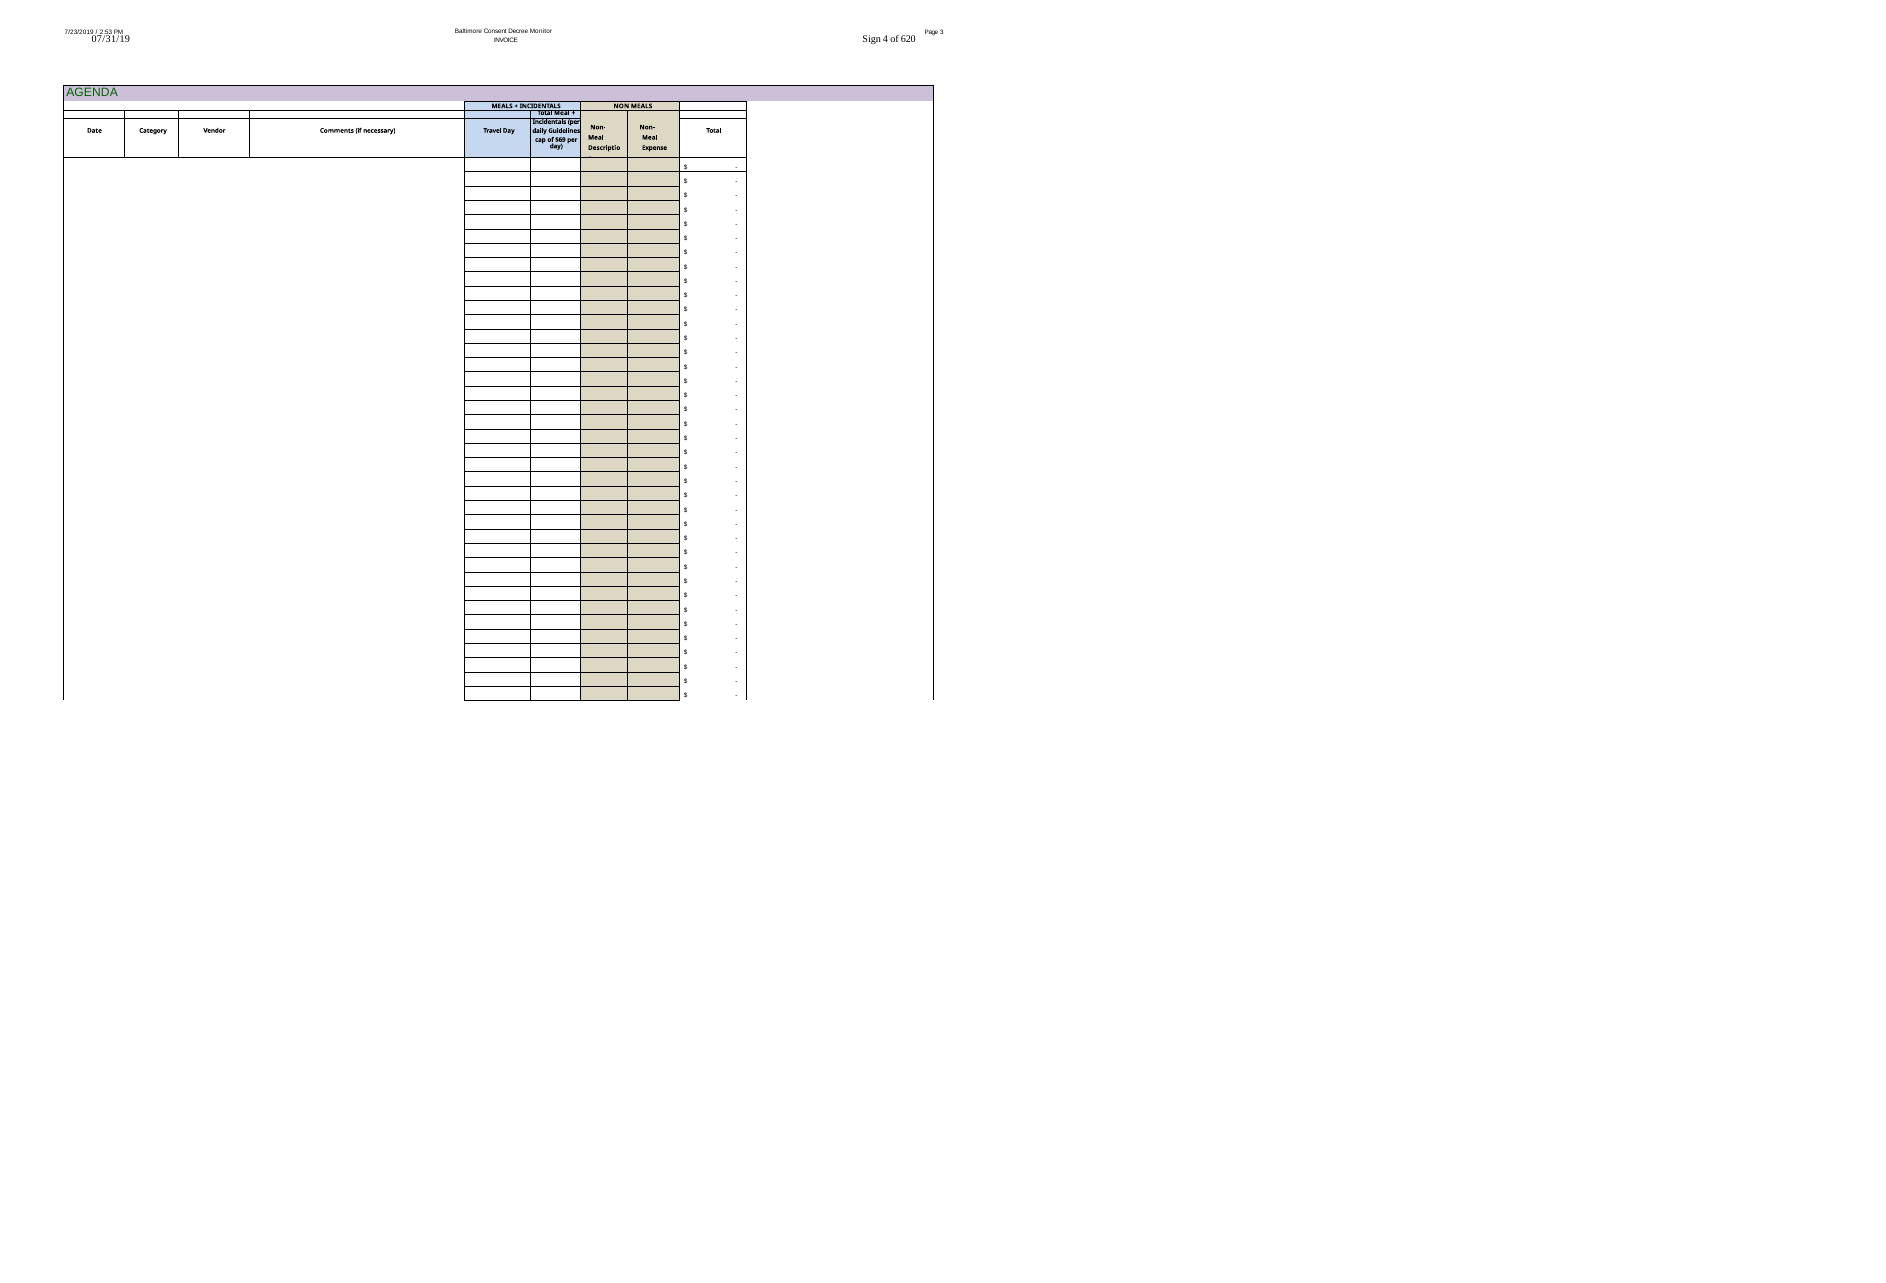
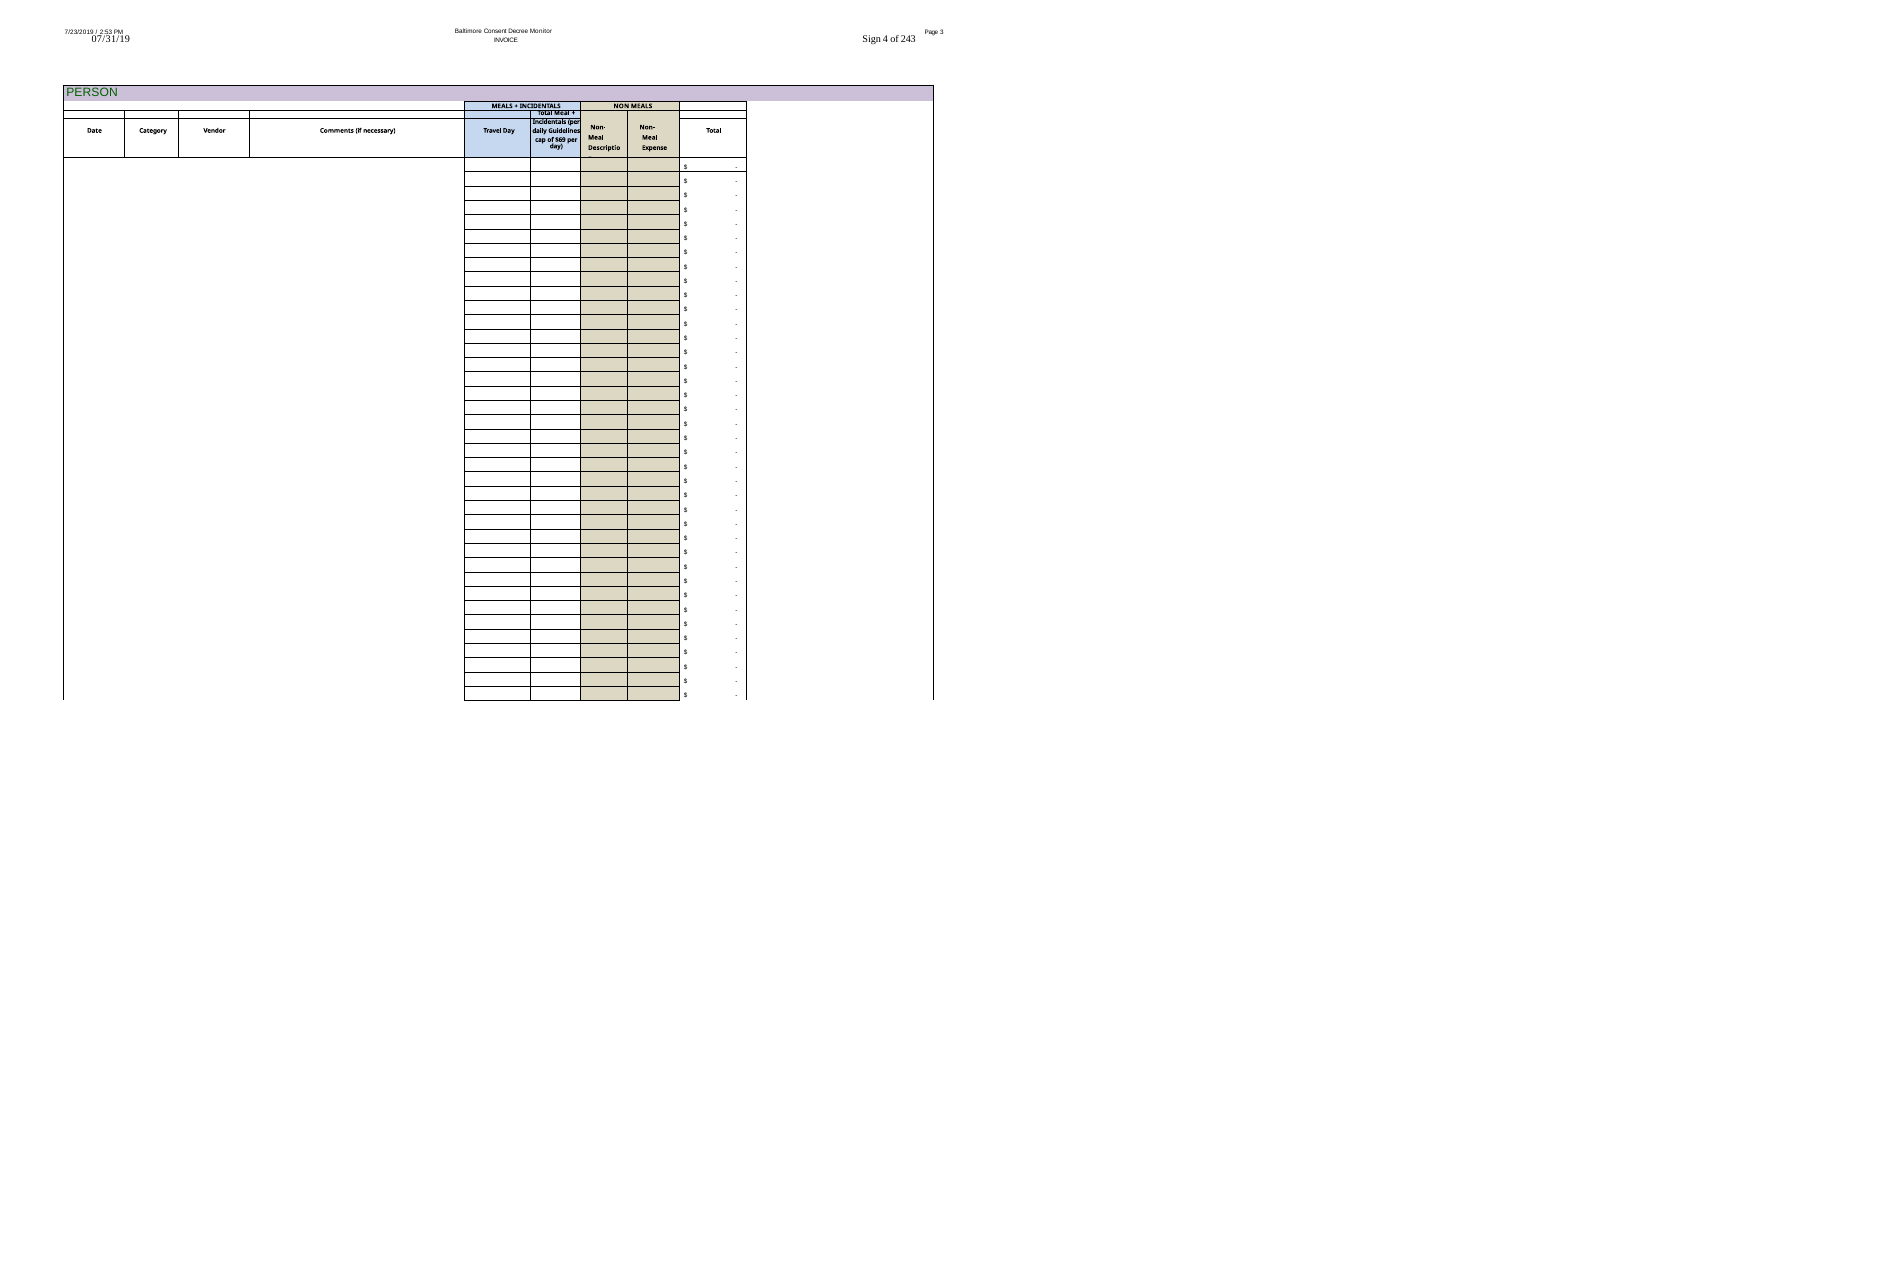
620: 620 -> 243 (908, 39)
AGENDA: AGENDA -> PERSON (92, 93)
